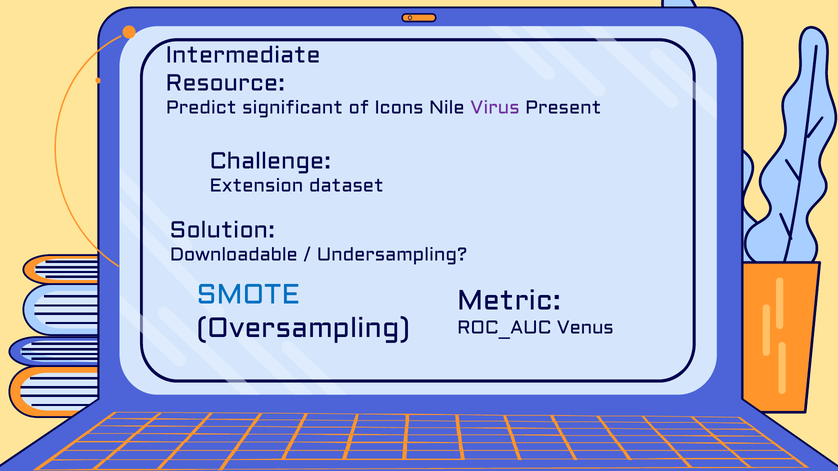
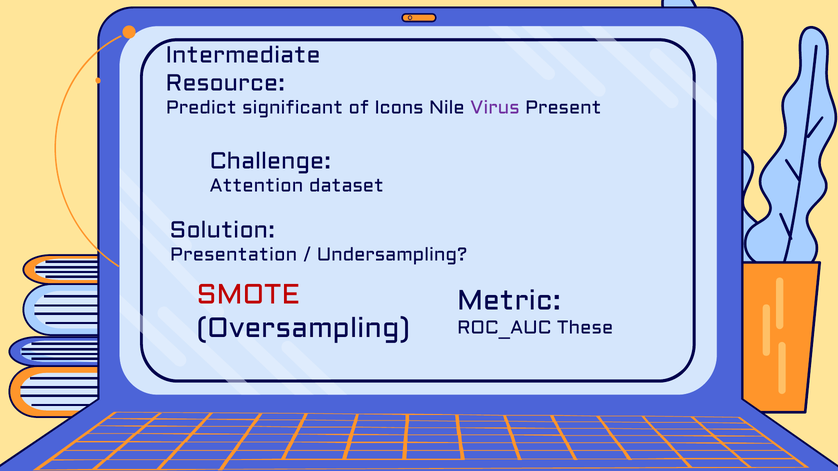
Extension: Extension -> Attention (256, 186)
Downloadable: Downloadable -> Presentation (234, 255)
SMOTE colour: blue -> red (248, 295)
Venus: Venus -> These (585, 328)
